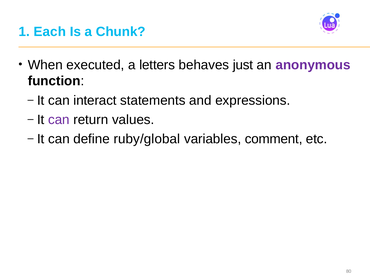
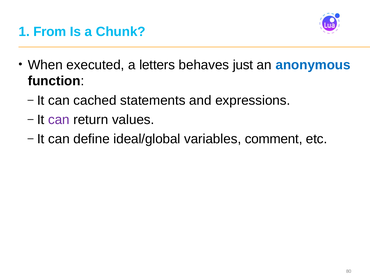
Each: Each -> From (50, 32)
anonymous colour: purple -> blue (313, 65)
interact: interact -> cached (95, 100)
ruby/global: ruby/global -> ideal/global (147, 139)
